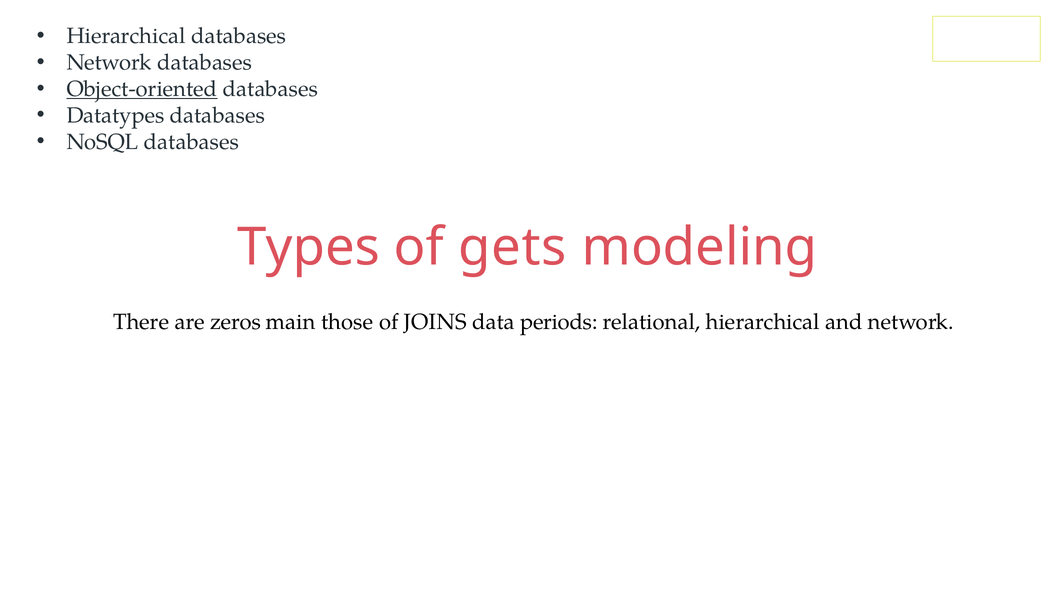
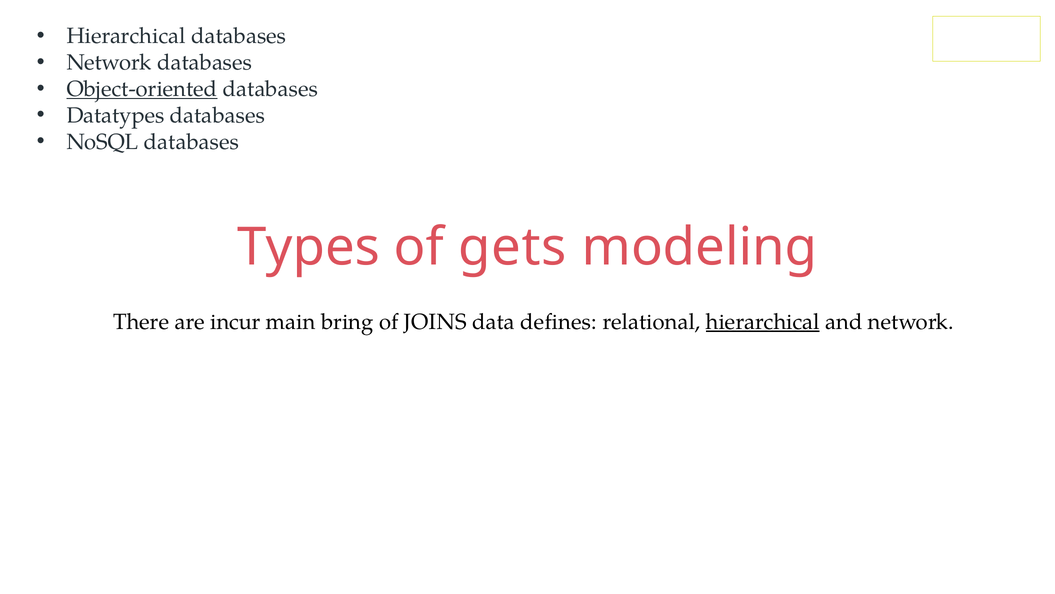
zeros: zeros -> incur (235, 322)
those: those -> bring (347, 322)
periods: periods -> defines (559, 322)
hierarchical underline: none -> present (763, 322)
